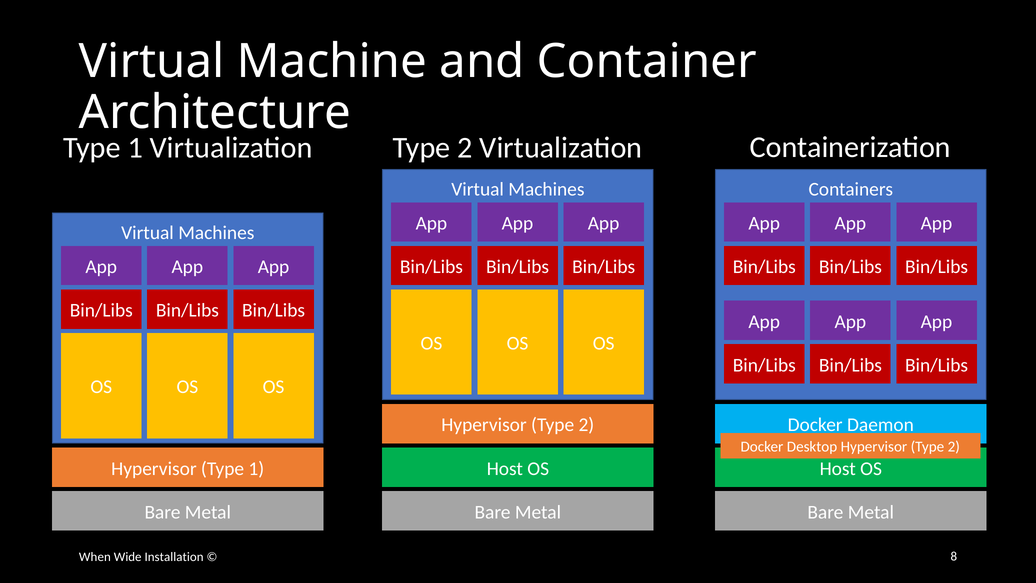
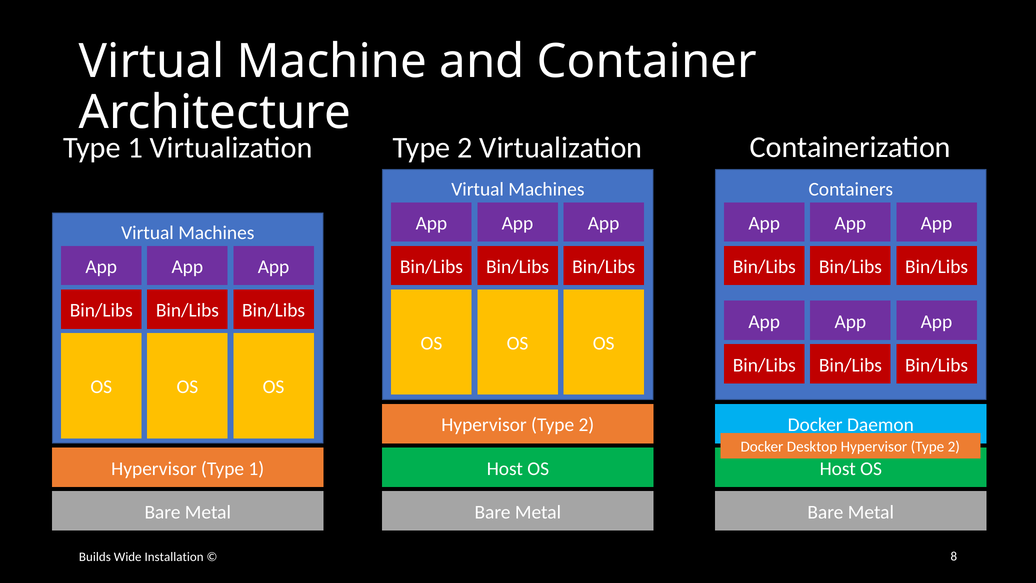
When: When -> Builds (95, 557)
